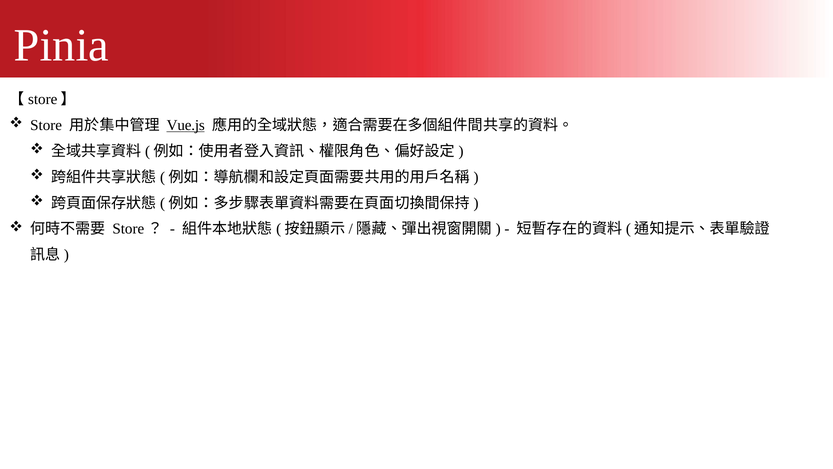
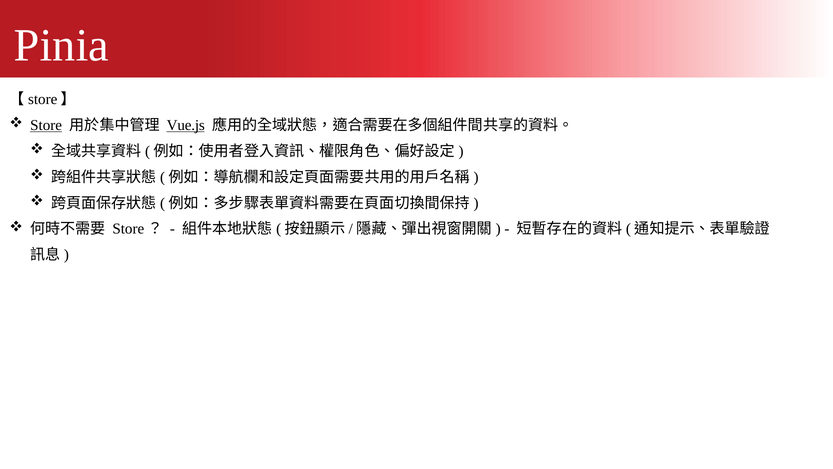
Store underline: none -> present (46, 125)
